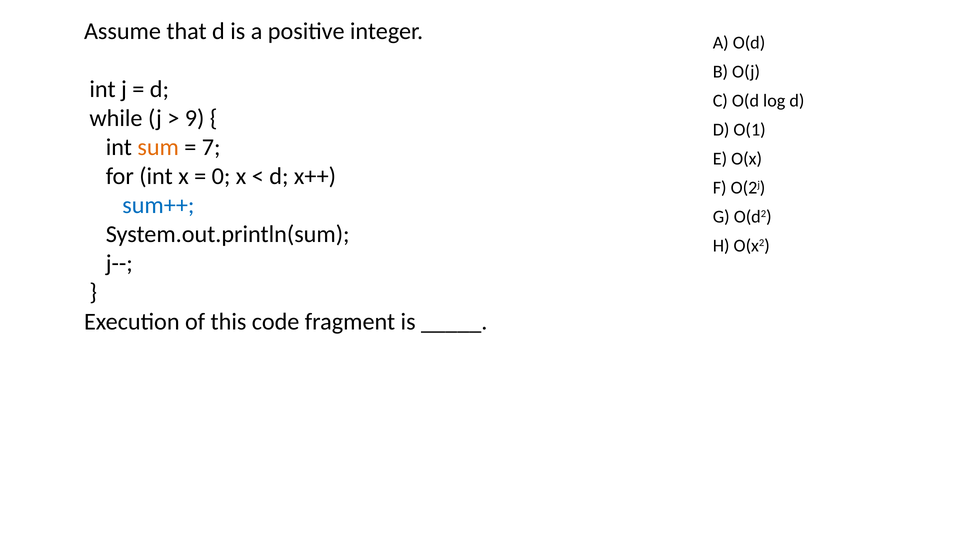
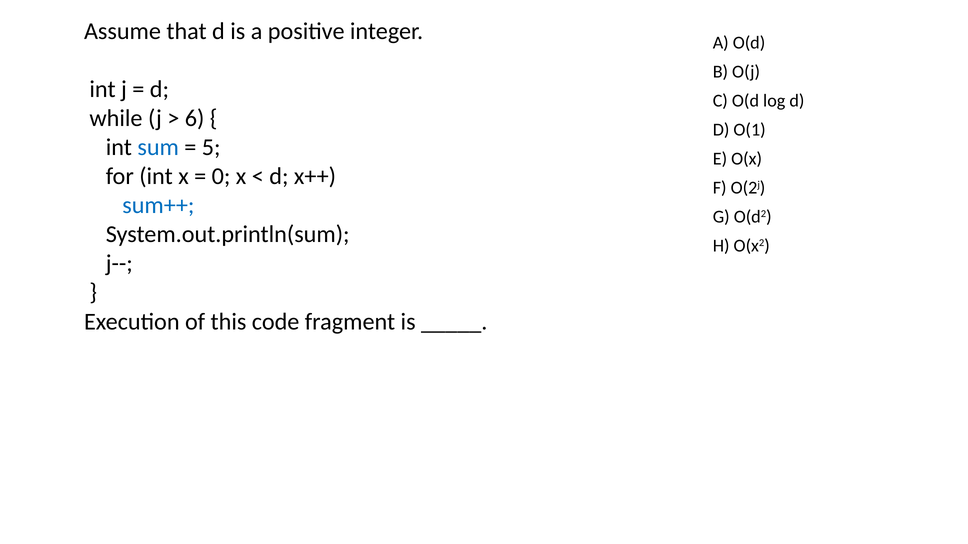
9: 9 -> 6 (195, 119)
sum colour: orange -> blue (158, 148)
7: 7 -> 5 (211, 148)
